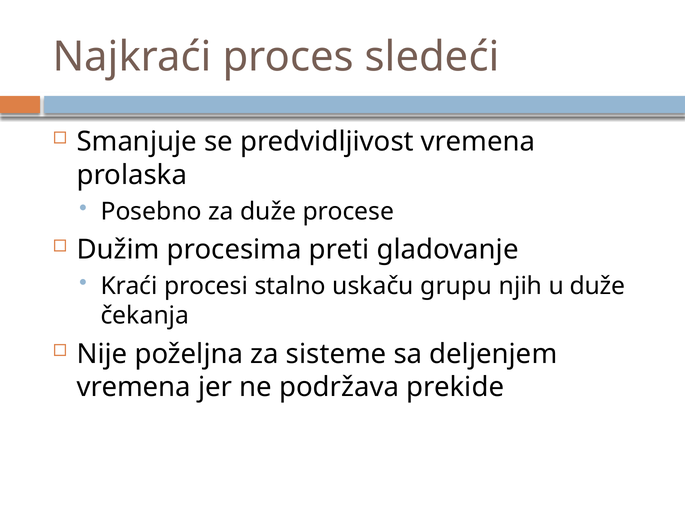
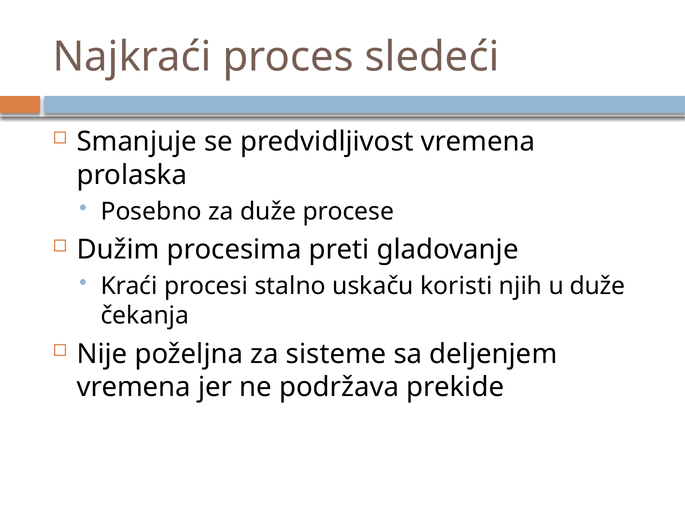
grupu: grupu -> koristi (456, 286)
